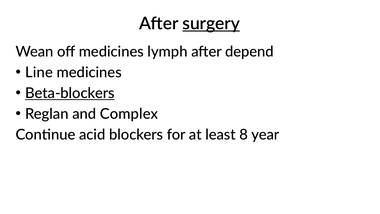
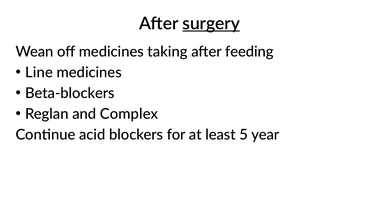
lymph: lymph -> taking (167, 52)
depend: depend -> feeding (249, 52)
Beta-blockers underline: present -> none (70, 93)
8: 8 -> 5 (244, 135)
